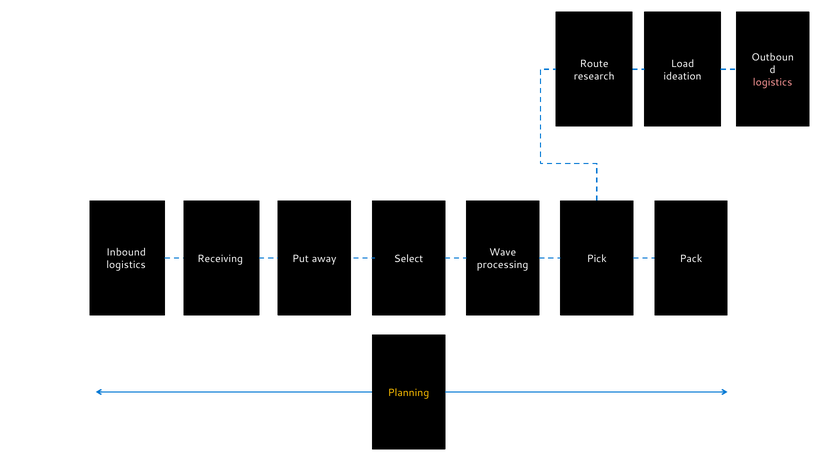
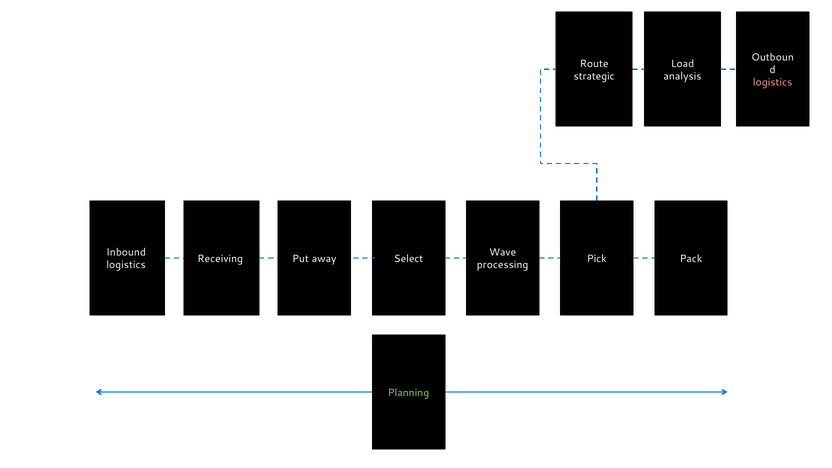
research: research -> strategic (594, 76)
ideation: ideation -> analysis (683, 76)
Planning colour: yellow -> light green (409, 393)
